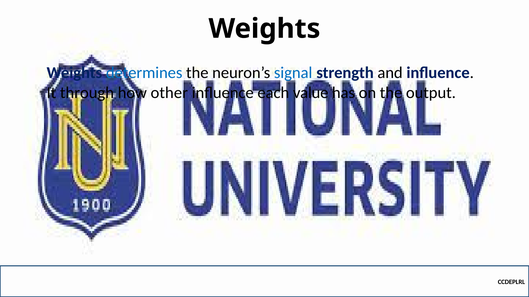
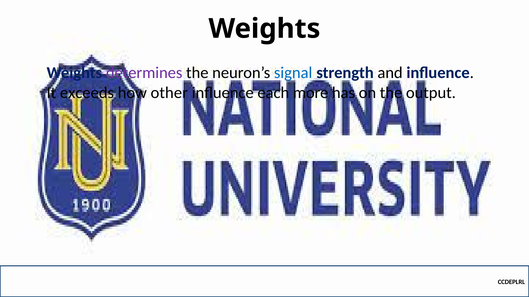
determines colour: blue -> purple (144, 73)
through: through -> exceeds (87, 93)
value: value -> more (311, 93)
